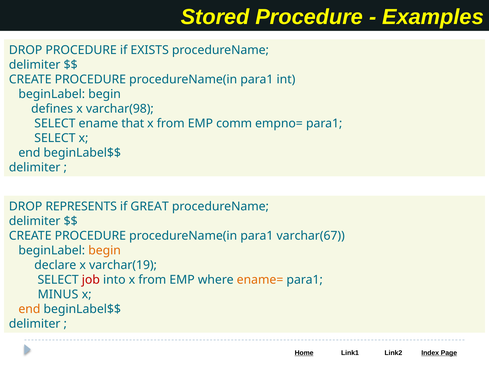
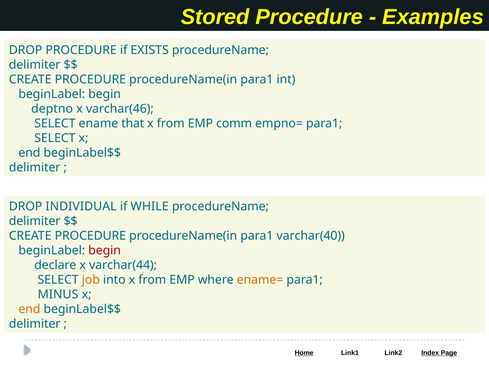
defines: defines -> deptno (52, 109)
varchar(98: varchar(98 -> varchar(46 (120, 109)
REPRESENTS: REPRESENTS -> INDIVIDUAL (81, 206)
GREAT: GREAT -> WHILE (150, 206)
varchar(67: varchar(67 -> varchar(40 (311, 236)
begin colour: orange -> red (105, 250)
varchar(19: varchar(19 -> varchar(44 (123, 265)
job colour: red -> orange (91, 280)
